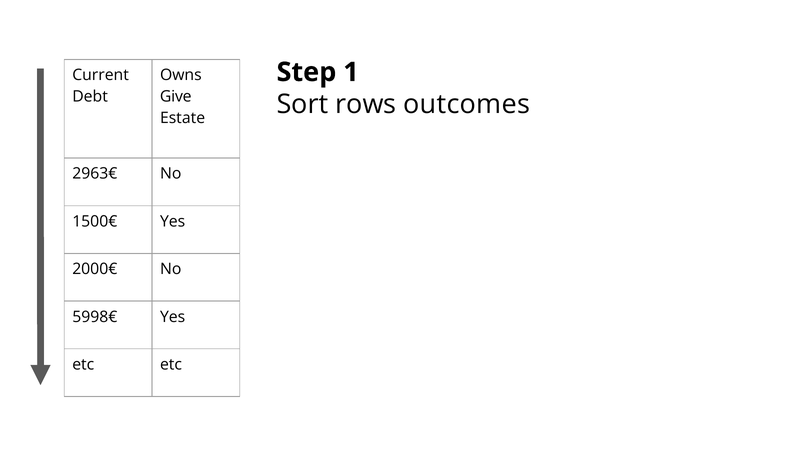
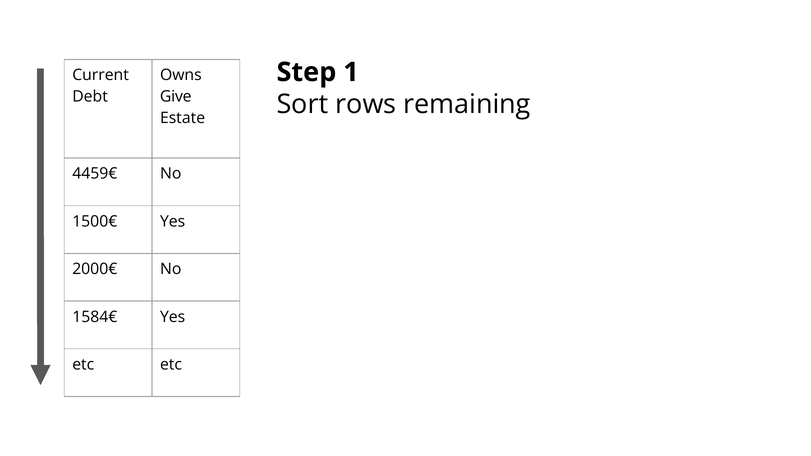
outcomes: outcomes -> remaining (467, 105)
2963€: 2963€ -> 4459€ (95, 174)
5998€: 5998€ -> 1584€ (95, 317)
